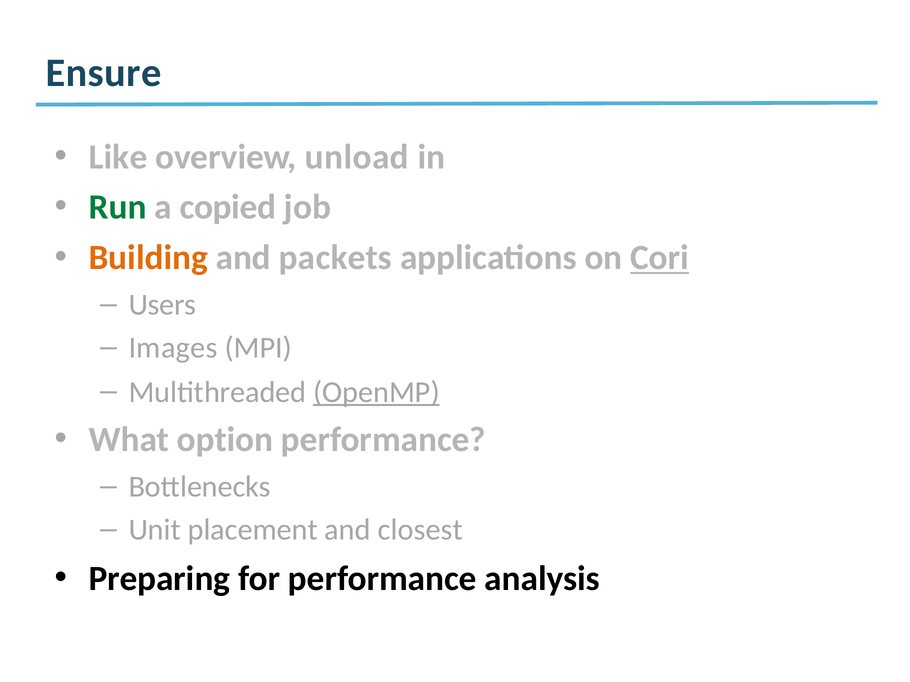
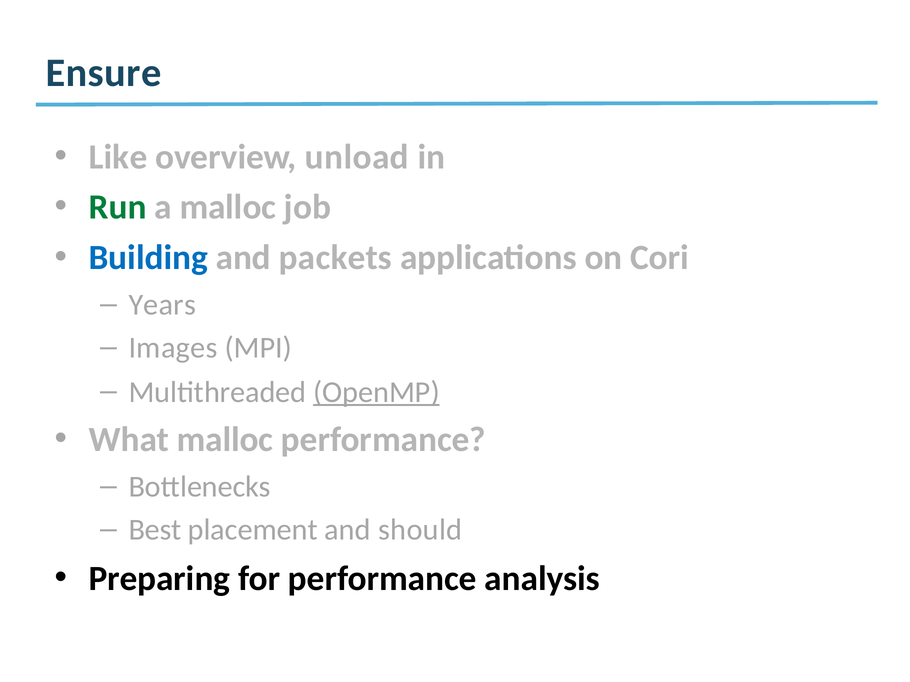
a copied: copied -> malloc (228, 207)
Building colour: orange -> blue (148, 258)
Cori underline: present -> none (660, 258)
Users: Users -> Years (162, 305)
What option: option -> malloc (225, 440)
Unit: Unit -> Best (155, 530)
closest: closest -> should (420, 530)
